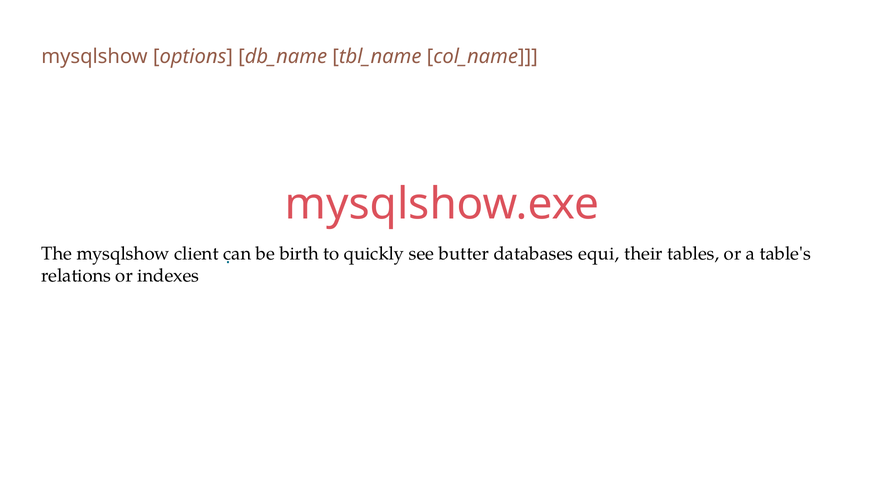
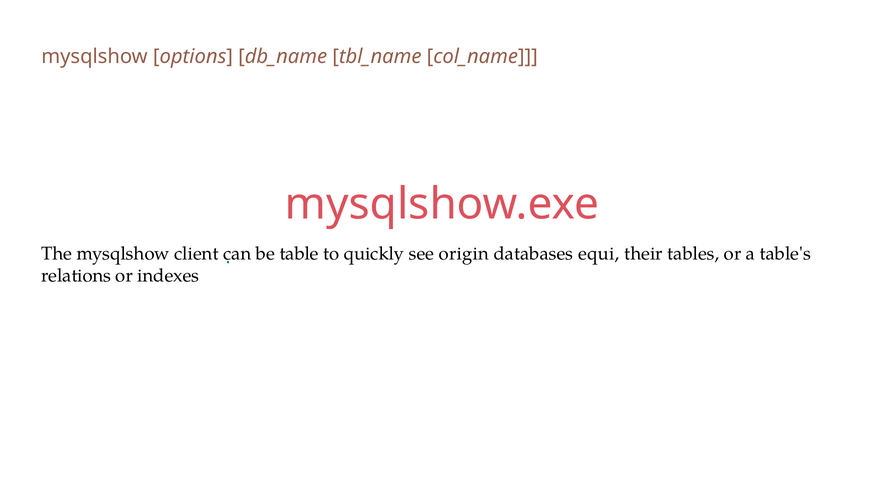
birth: birth -> table (299, 254)
butter: butter -> origin (464, 254)
